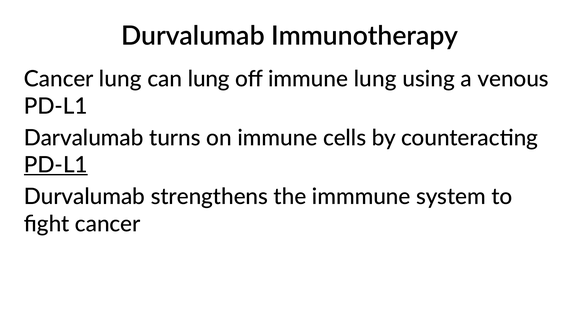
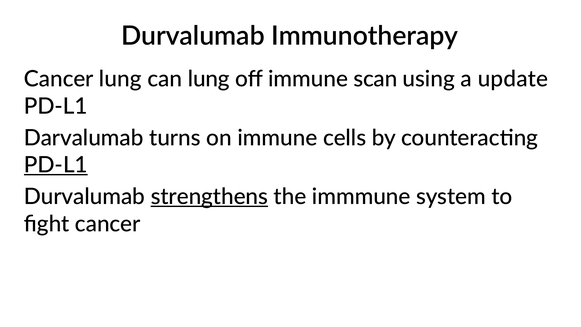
immune lung: lung -> scan (375, 79)
venous: venous -> update (513, 79)
strengthens underline: none -> present (209, 197)
